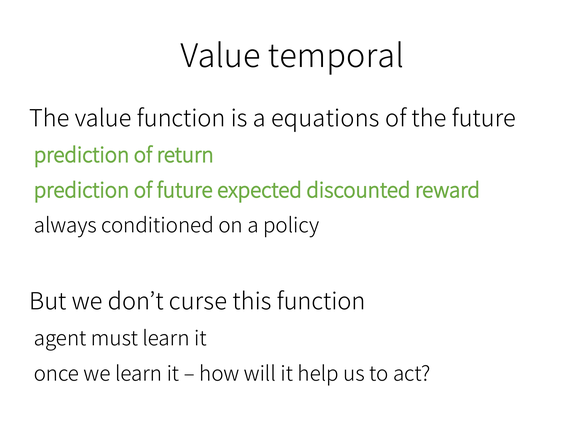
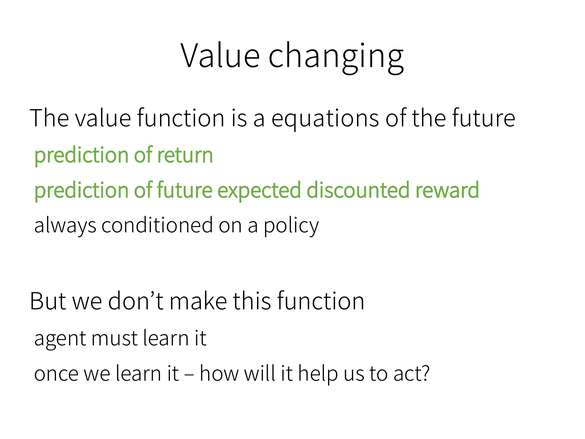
temporal: temporal -> changing (336, 56)
curse: curse -> make (198, 302)
